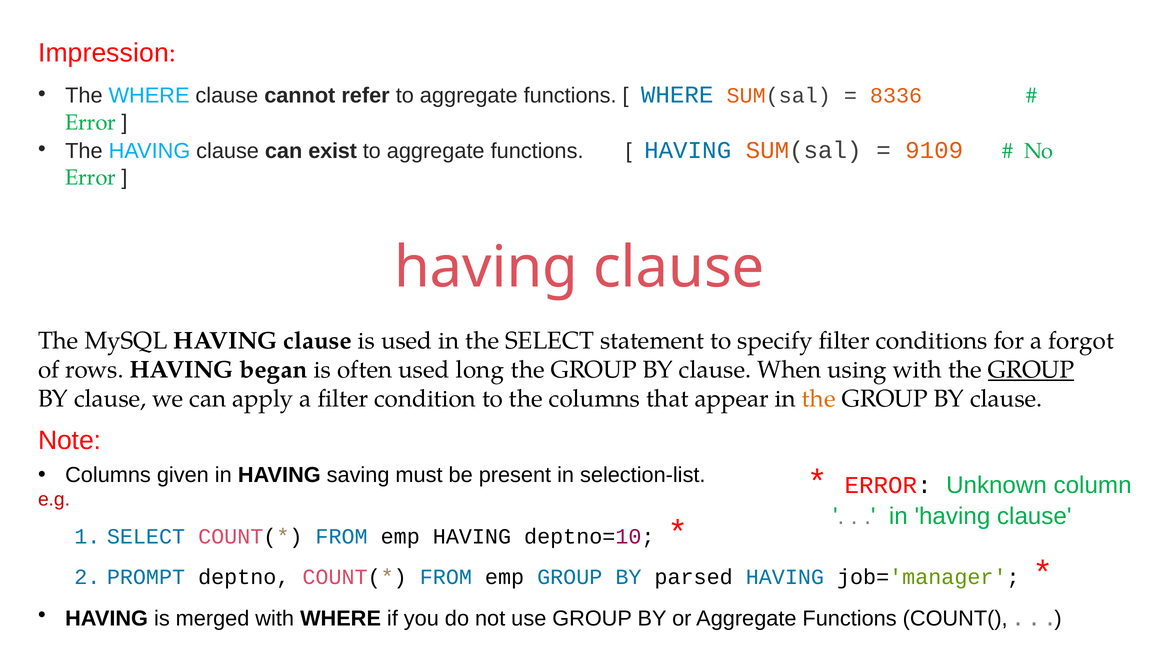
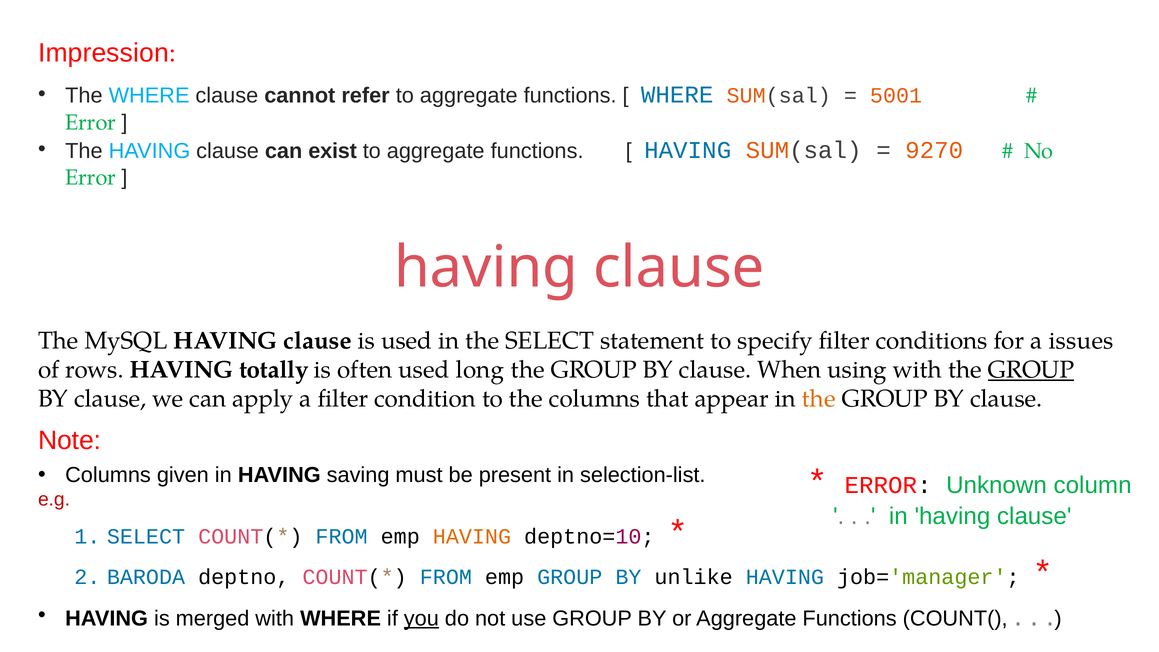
8336: 8336 -> 5001 (896, 96)
9109: 9109 -> 9270 (934, 150)
forgot: forgot -> issues (1081, 341)
began: began -> totally (274, 370)
HAVING colour: black -> orange (472, 536)
PROMPT: PROMPT -> BARODA (146, 577)
parsed: parsed -> unlike (694, 577)
you underline: none -> present (421, 618)
